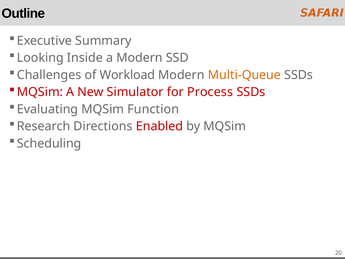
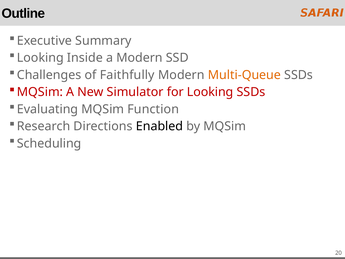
Workload: Workload -> Faithfully (127, 75)
for Process: Process -> Looking (210, 92)
Enabled colour: red -> black (159, 126)
